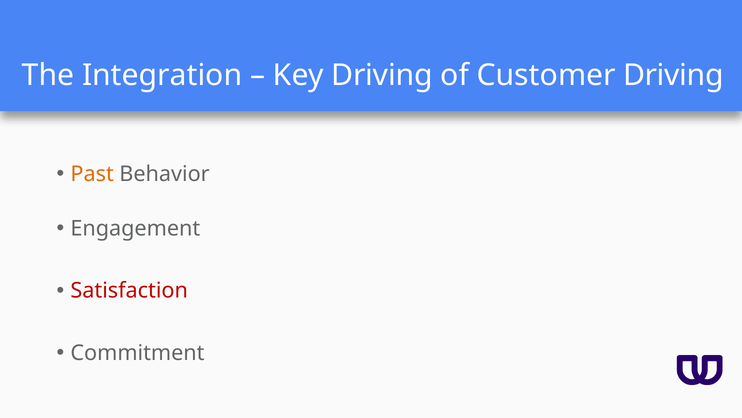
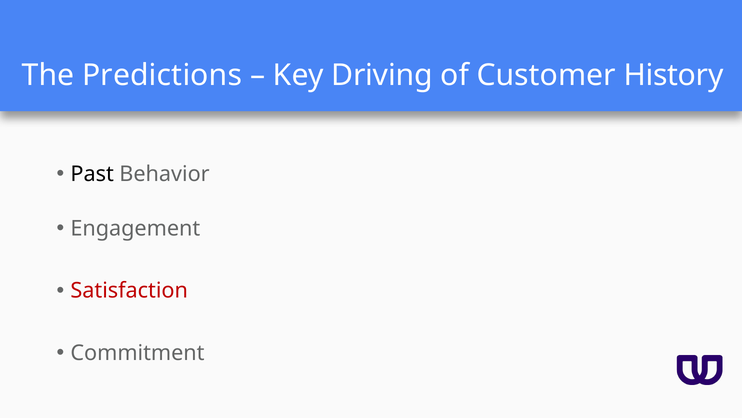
Integration: Integration -> Predictions (162, 75)
Customer Driving: Driving -> History (673, 75)
Past colour: orange -> black (92, 174)
